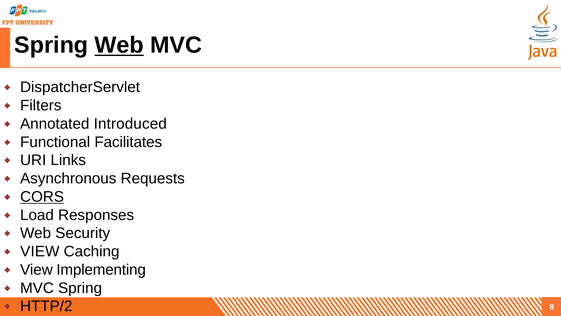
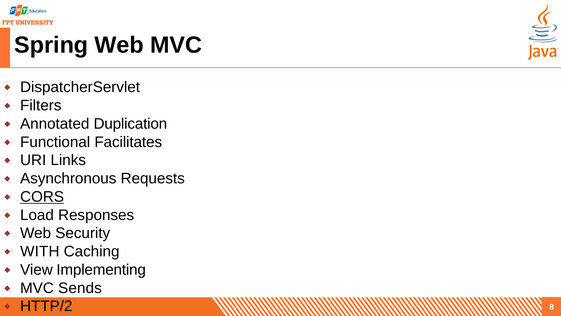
Web underline: present -> none (119, 45)
Introduced: Introduced -> Duplication (130, 124)
VIEW: VIEW -> WITH (40, 251)
MVC Spring: Spring -> Sends (80, 288)
